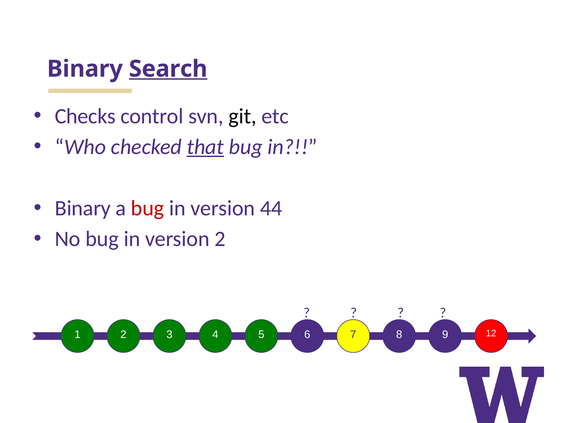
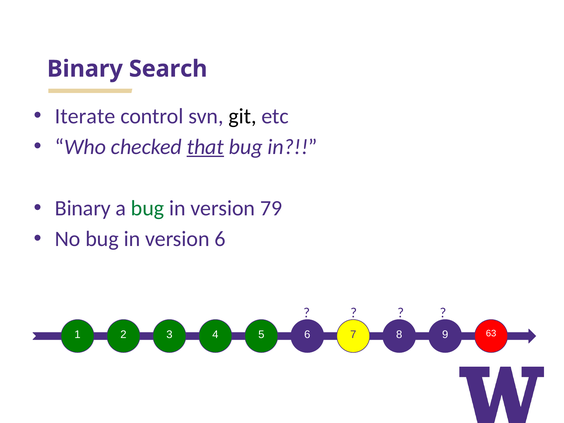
Search underline: present -> none (168, 69)
Checks: Checks -> Iterate (85, 116)
bug colour: red -> green (148, 208)
44: 44 -> 79 (271, 208)
version 2: 2 -> 6 (220, 239)
12: 12 -> 63 (491, 334)
